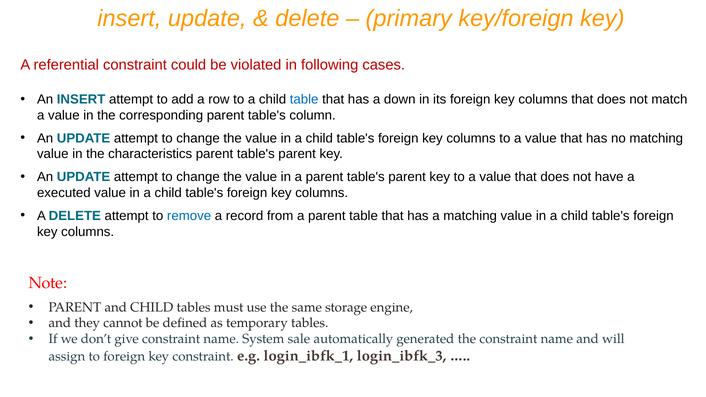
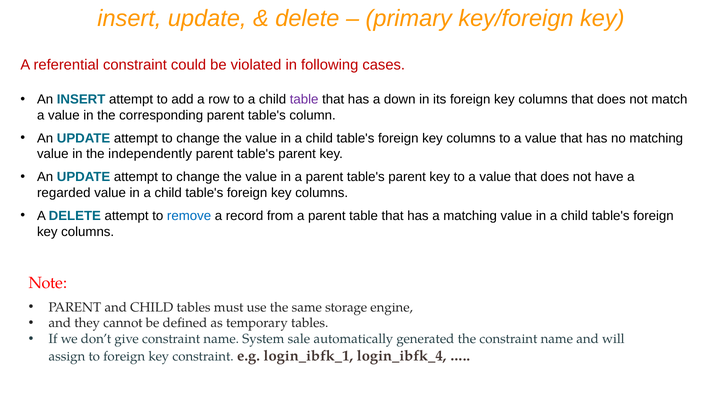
table colour: blue -> purple (304, 99)
characteristics: characteristics -> independently (150, 154)
executed: executed -> regarded (64, 193)
login_ibfk_3: login_ibfk_3 -> login_ibfk_4 (402, 356)
